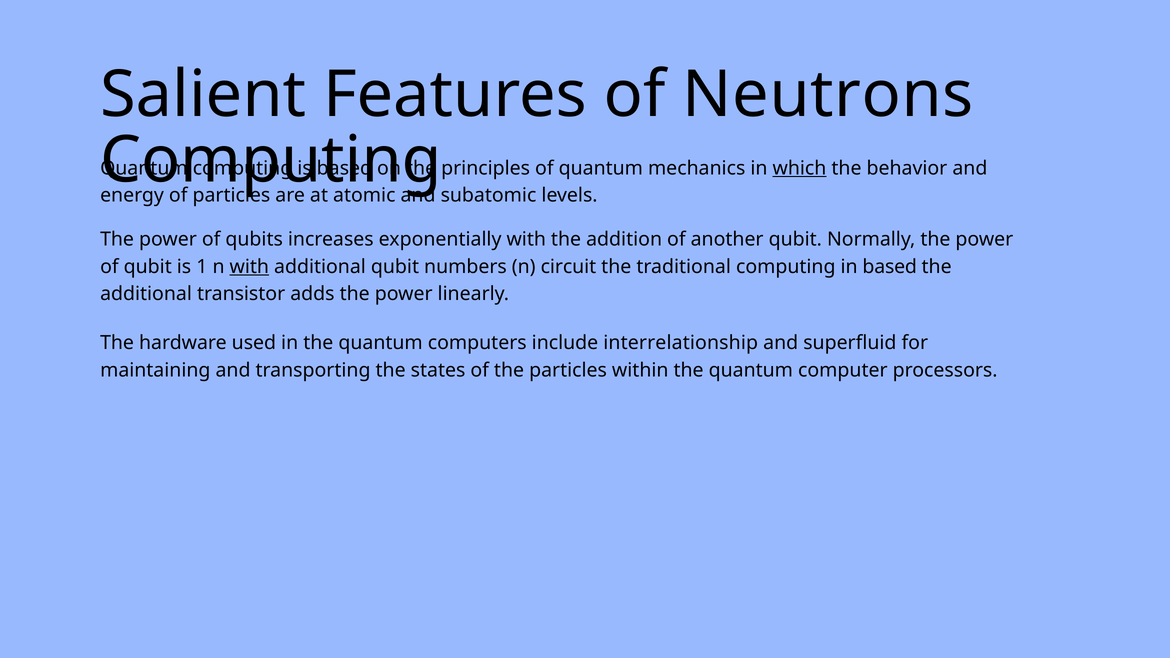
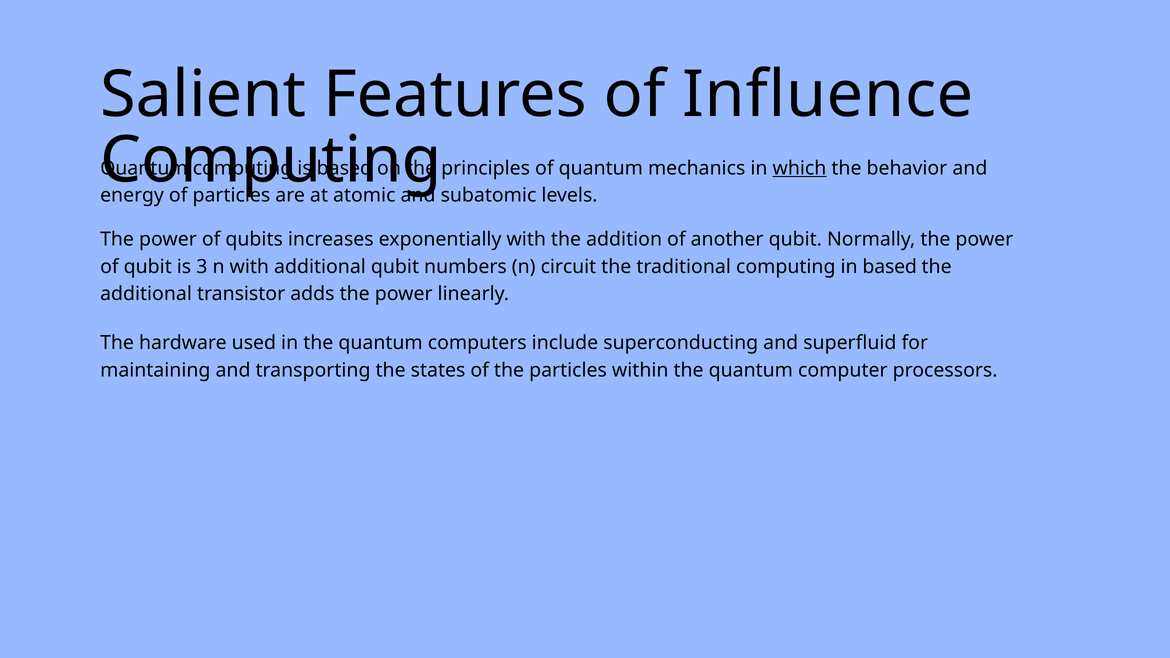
Neutrons: Neutrons -> Influence (828, 95)
1: 1 -> 3 (202, 267)
with underline: present -> none (249, 267)
interrelationship: interrelationship -> superconducting (681, 343)
